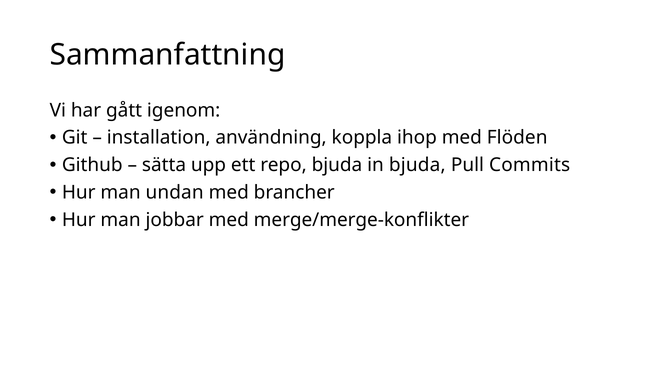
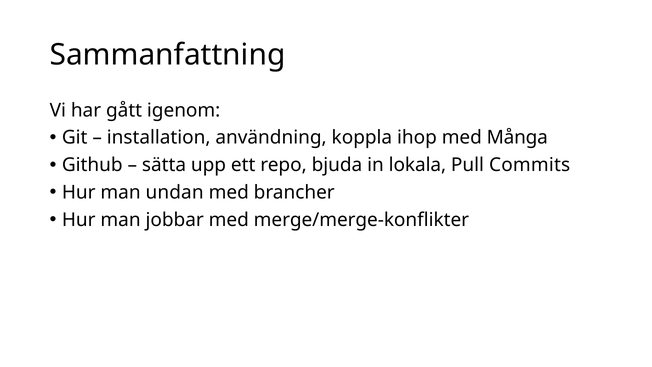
Flöden: Flöden -> Många (517, 138)
in bjuda: bjuda -> lokala (417, 165)
